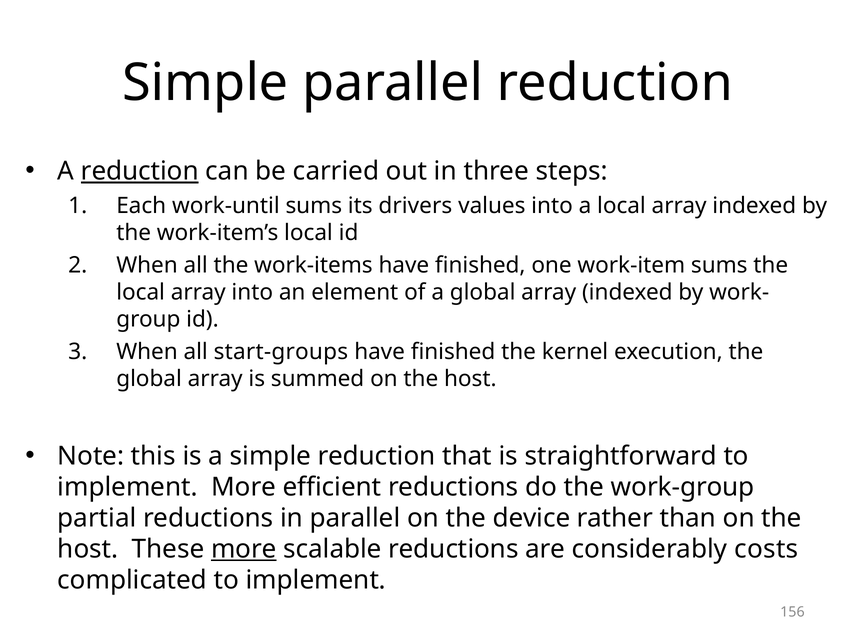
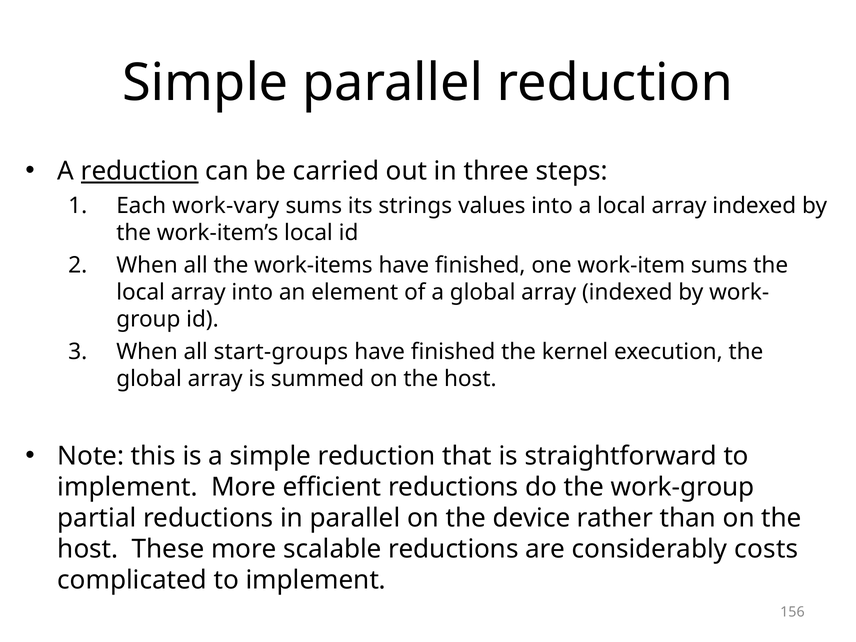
work-until: work-until -> work-vary (226, 206)
drivers: drivers -> strings (415, 206)
more underline: present -> none (244, 549)
